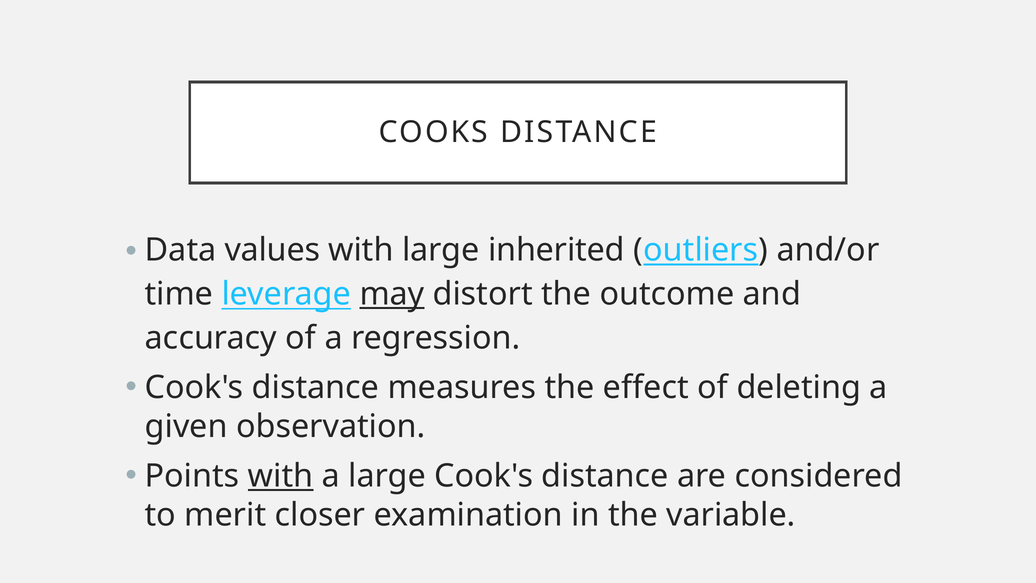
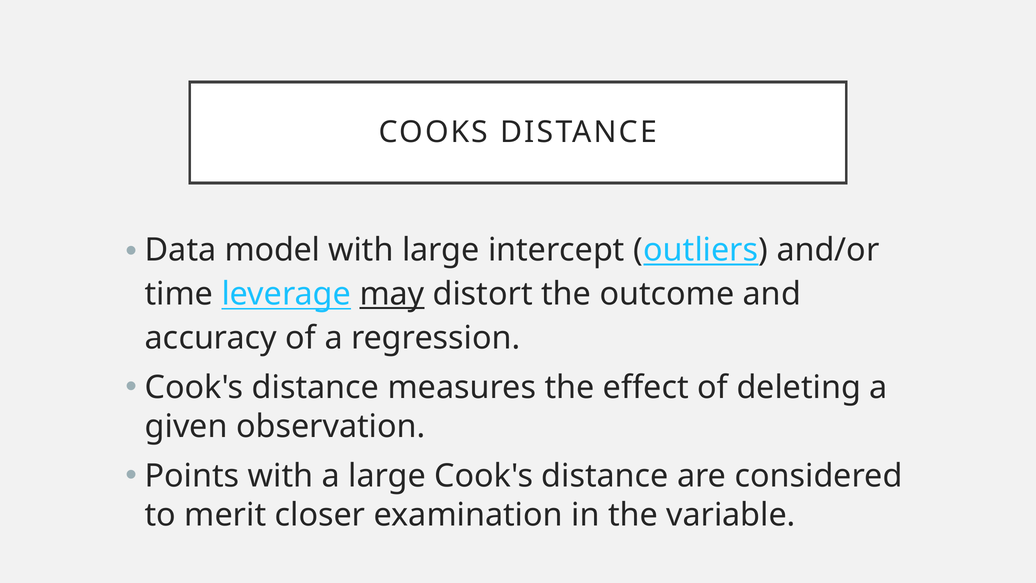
values: values -> model (272, 250)
inherited: inherited -> intercept (556, 250)
with underline: present -> none (281, 476)
